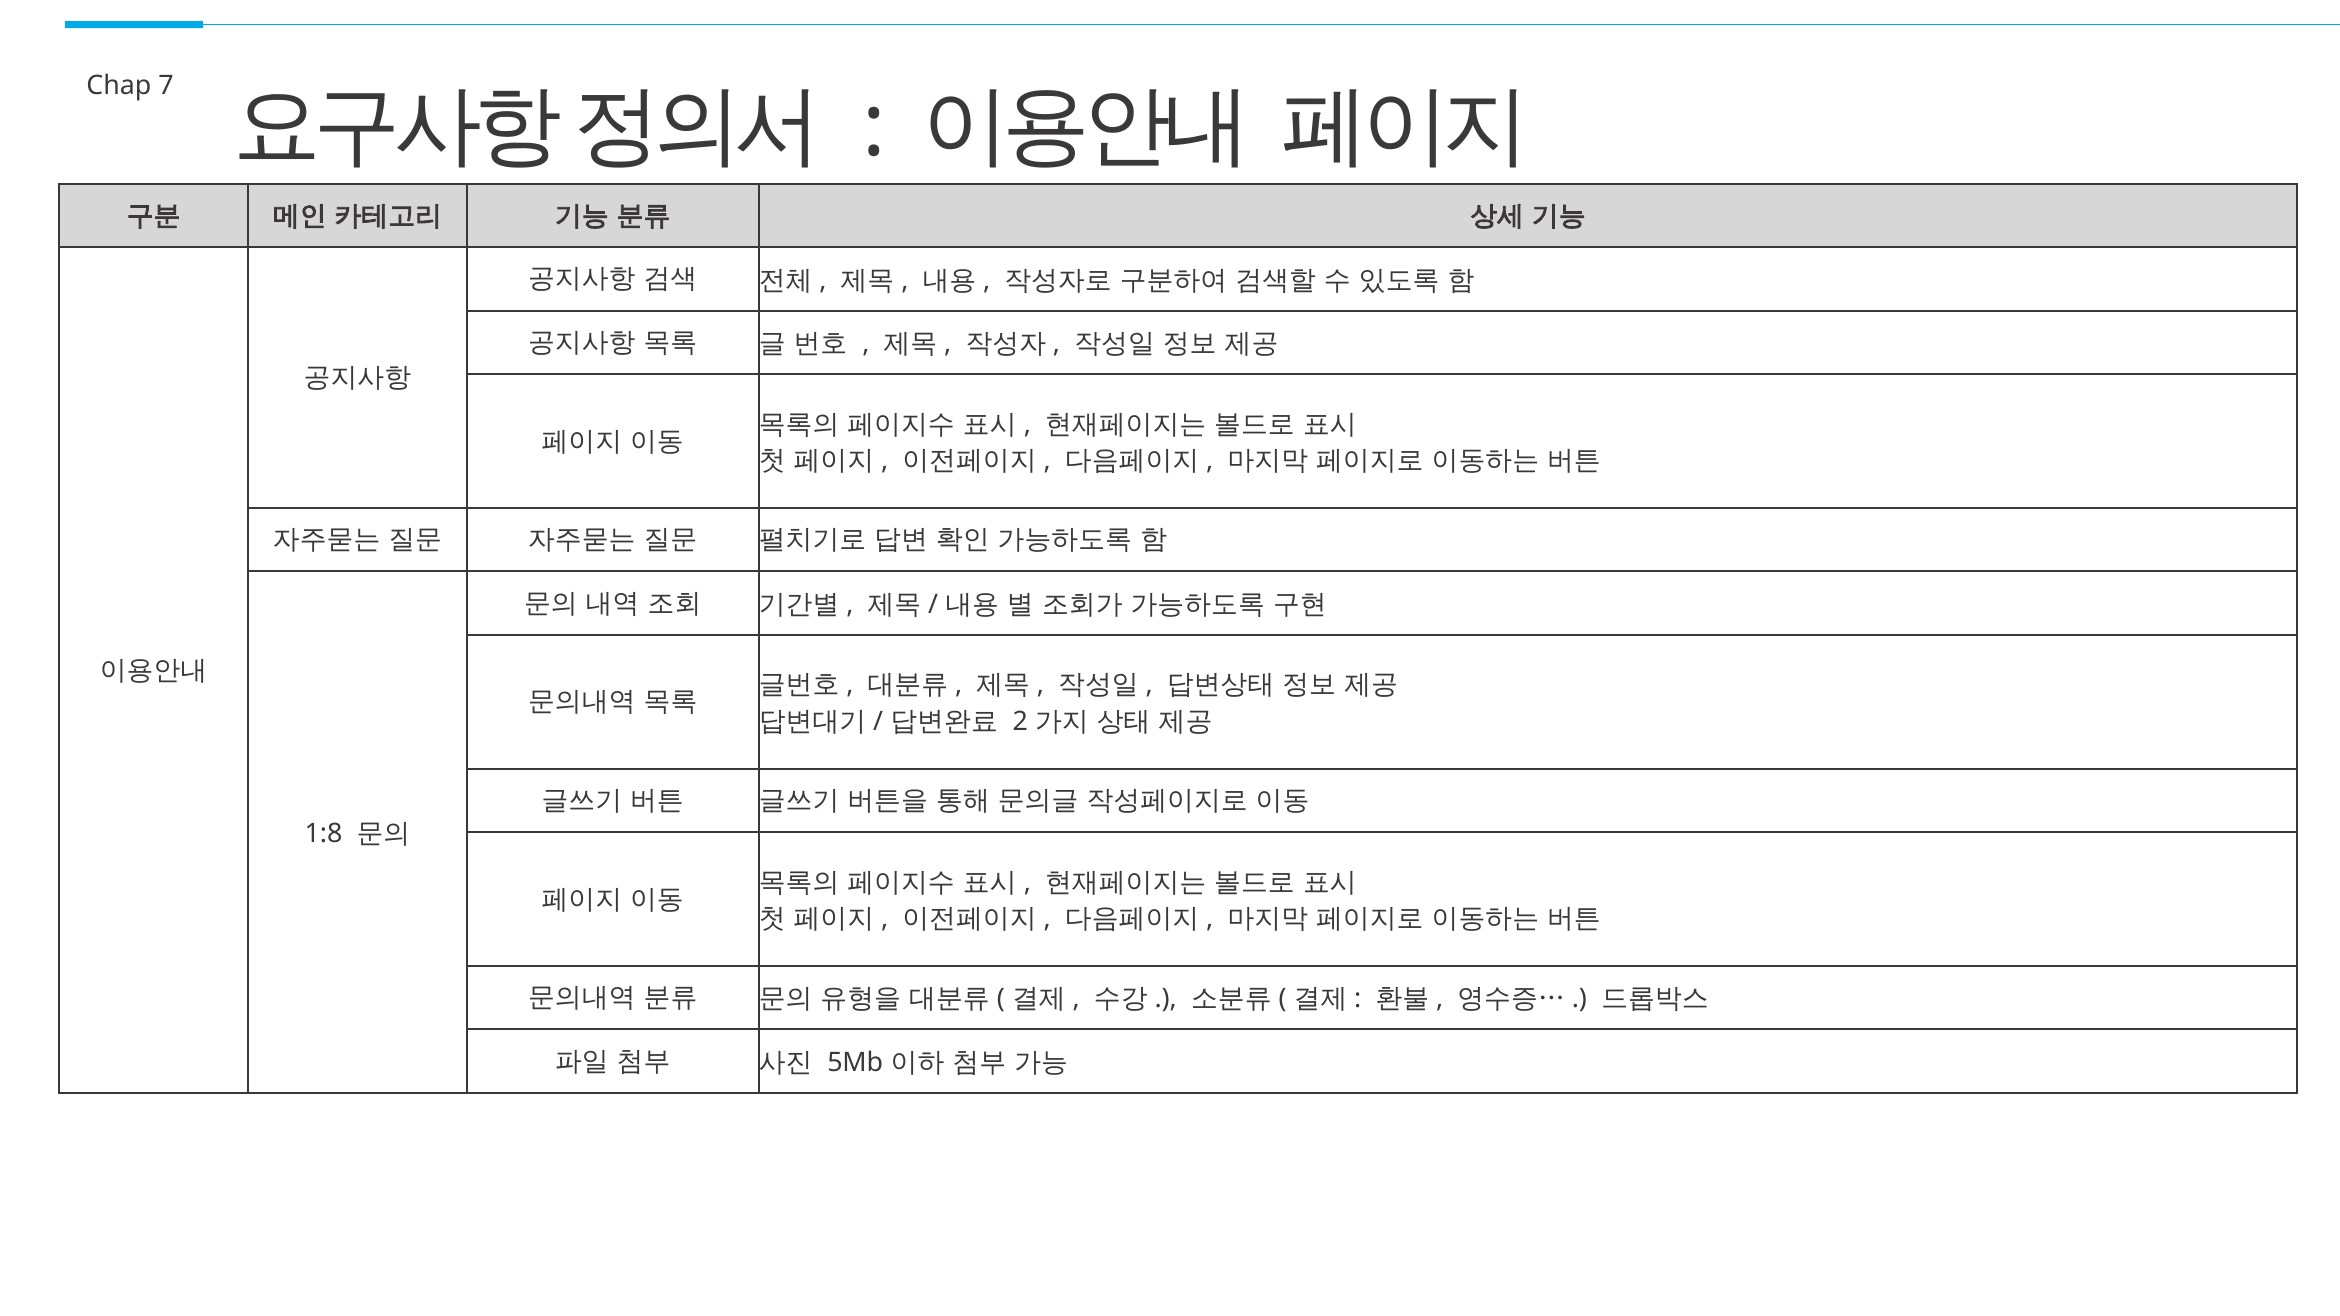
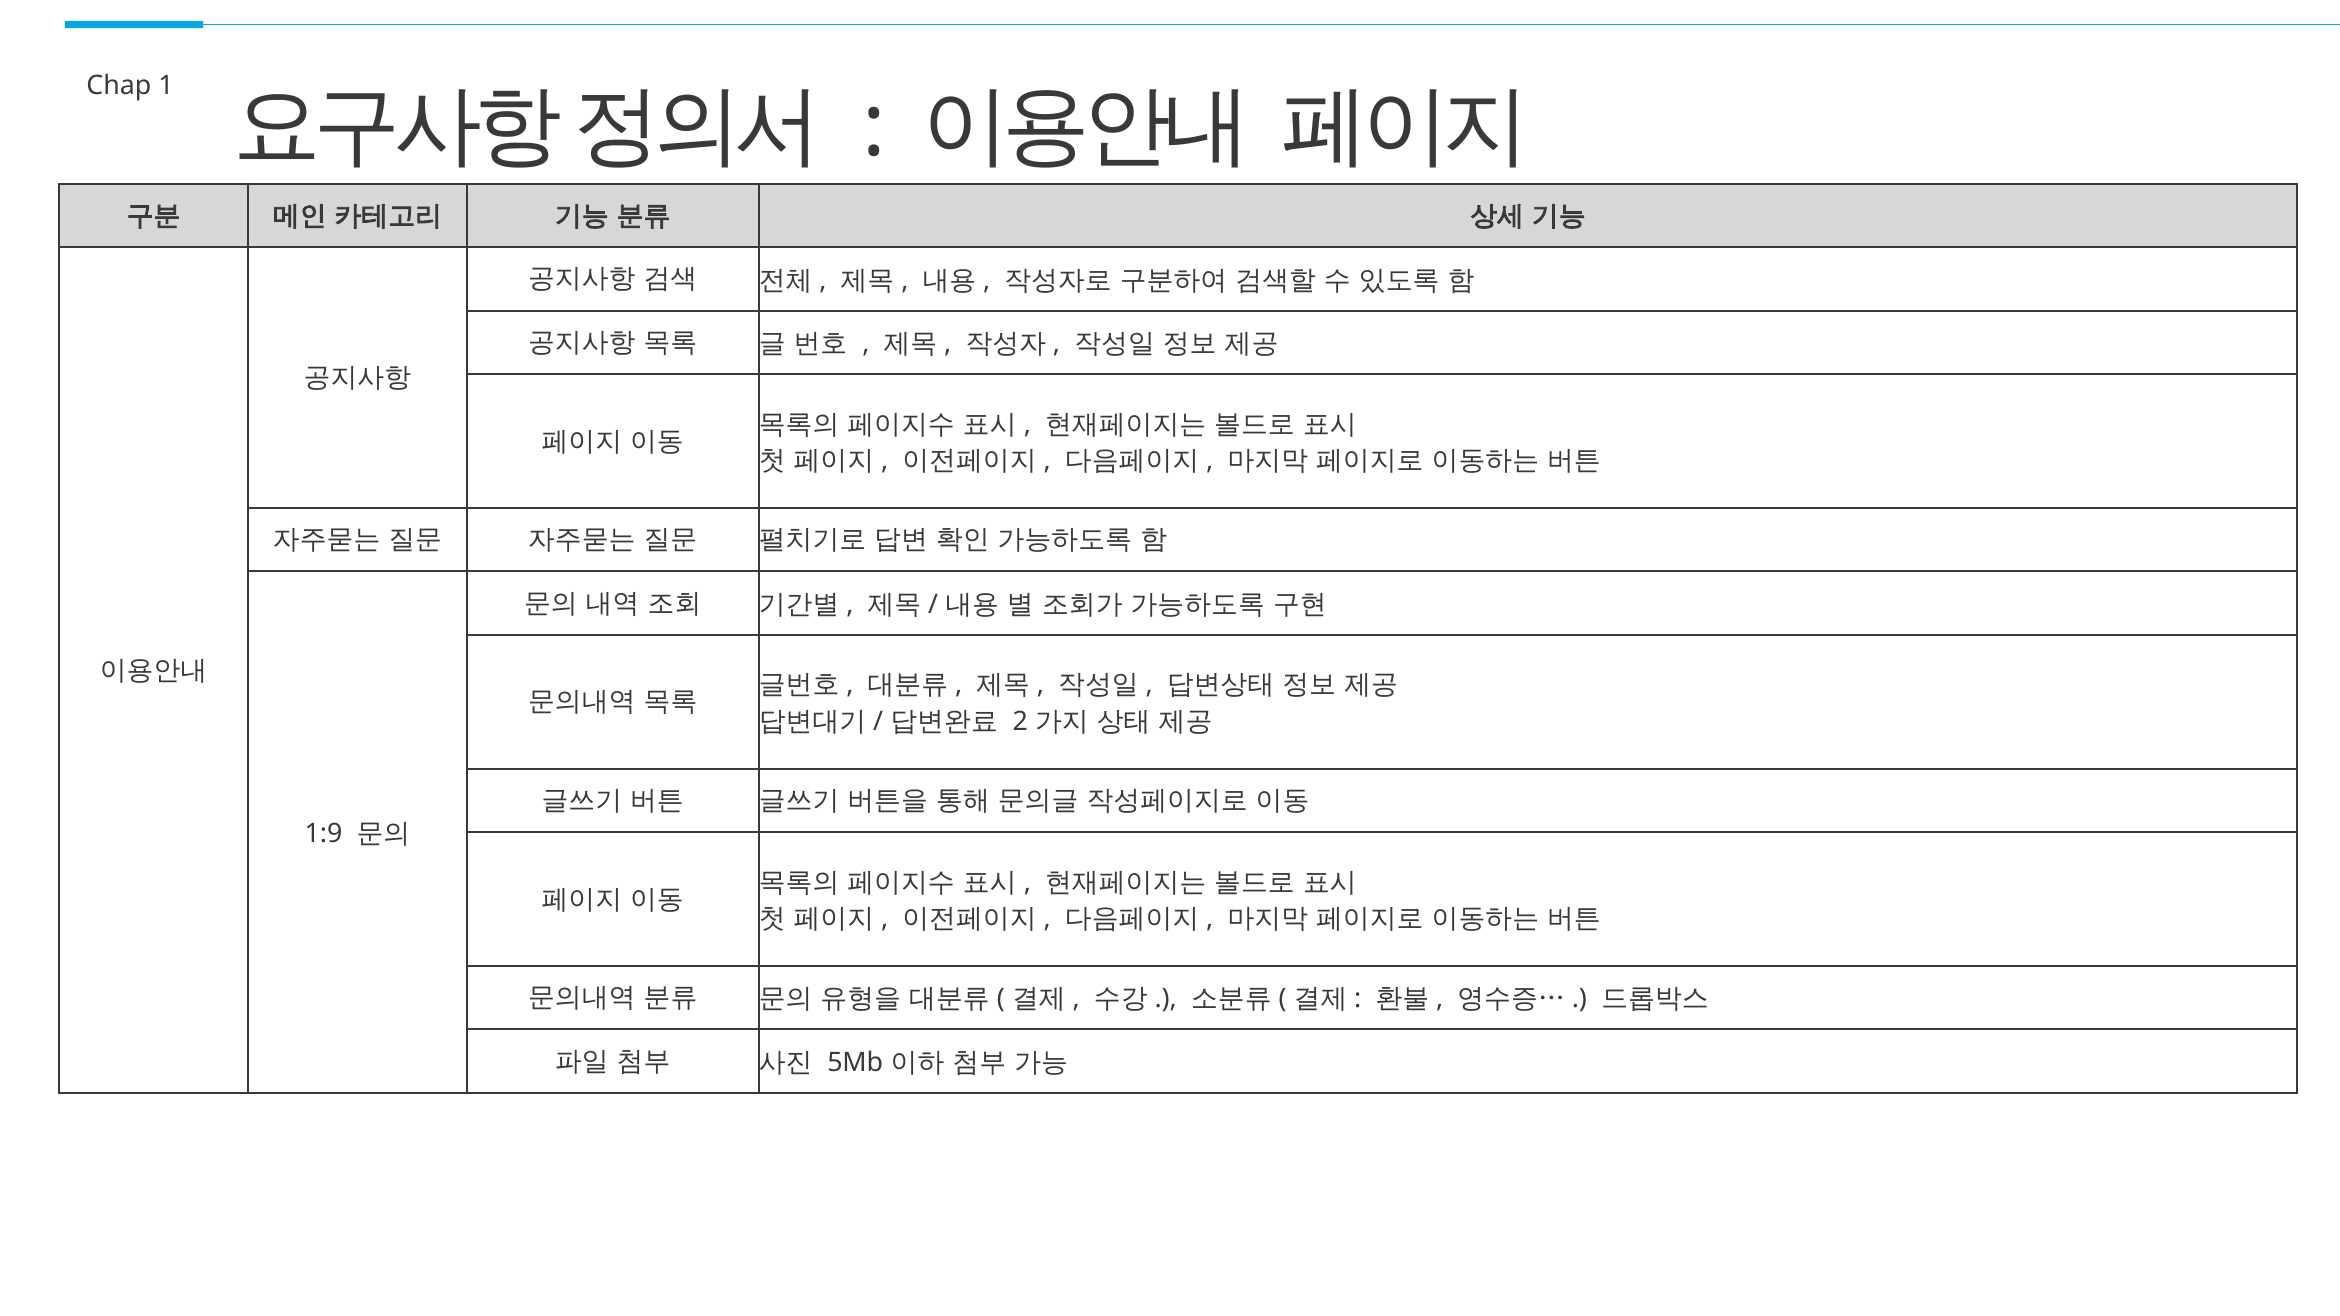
7: 7 -> 1 (166, 85)
1:8: 1:8 -> 1:9 (324, 834)
